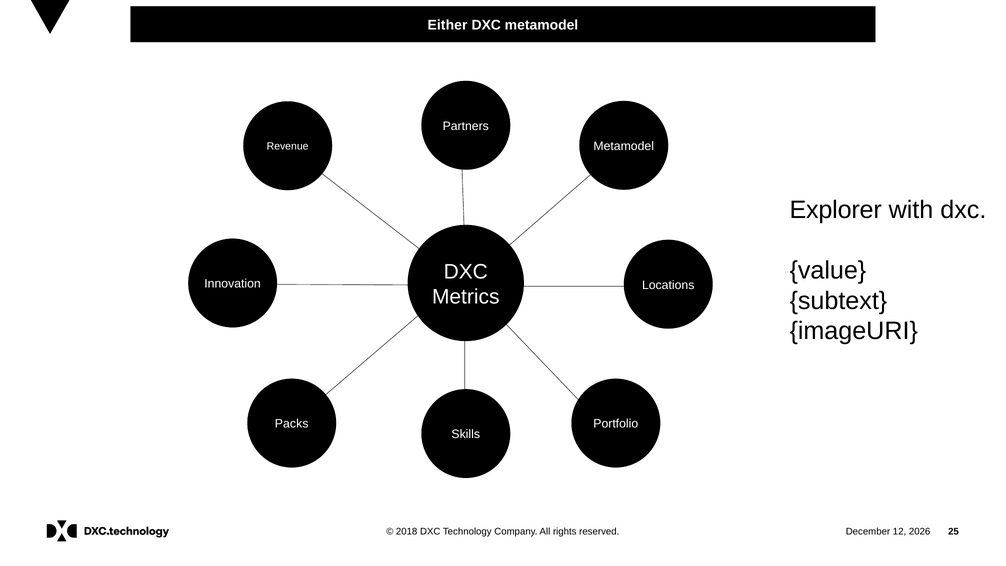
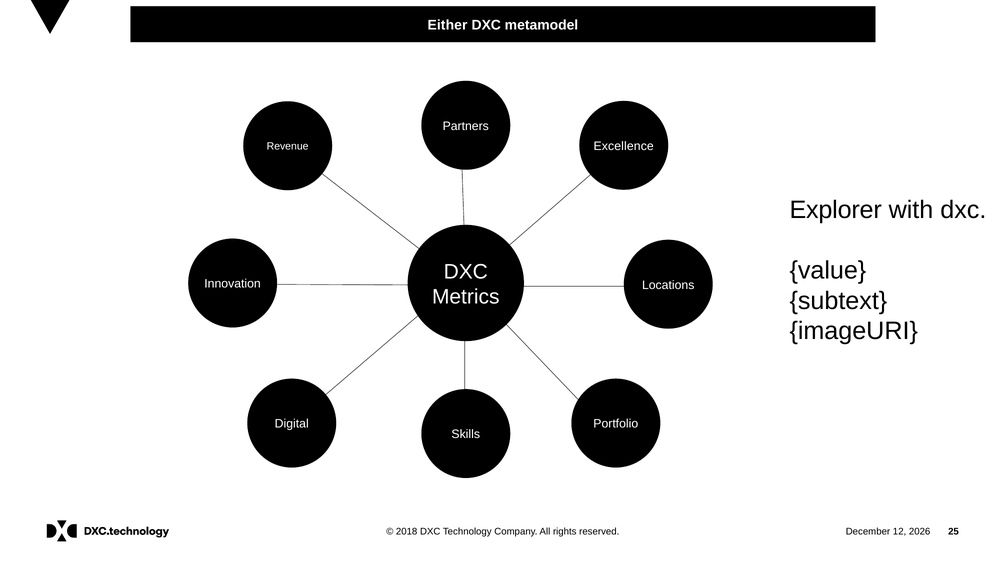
Metamodel: Metamodel -> Excellence (624, 146)
Packs: Packs -> Digital (292, 424)
